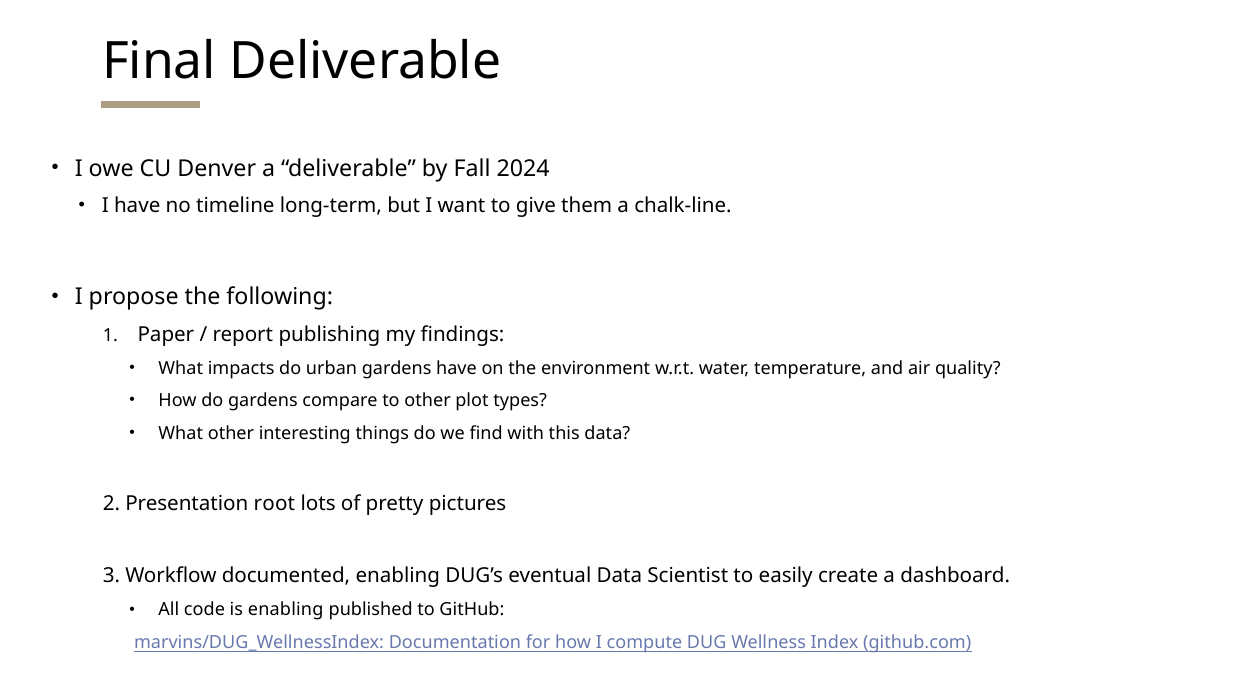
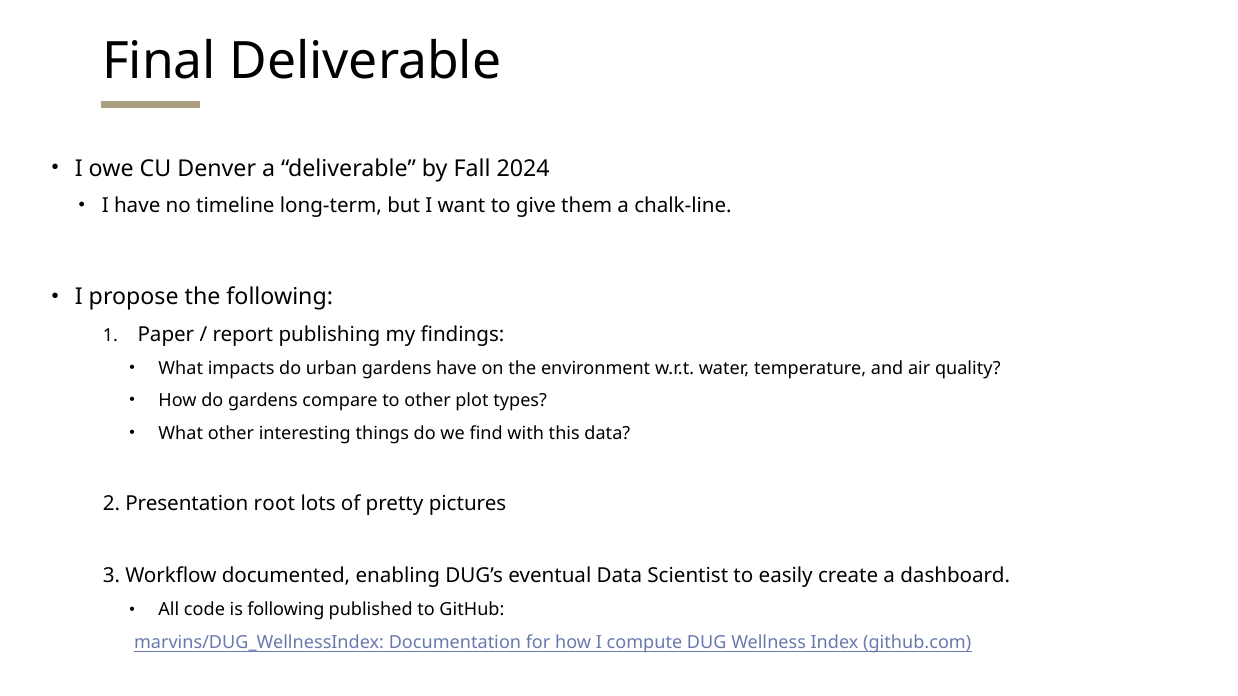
is enabling: enabling -> following (286, 610)
